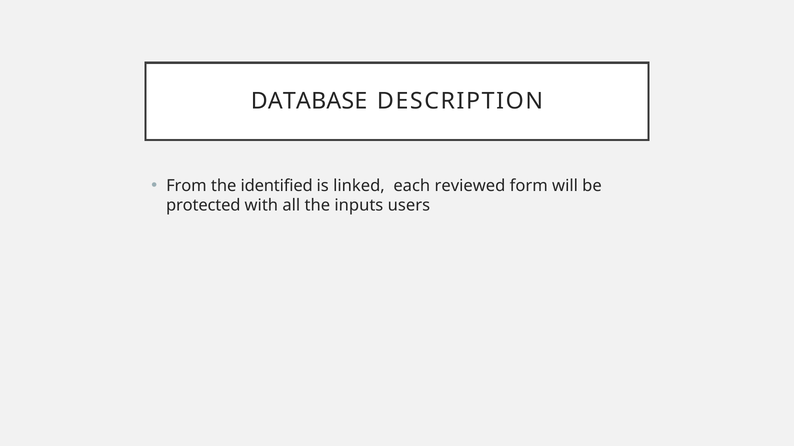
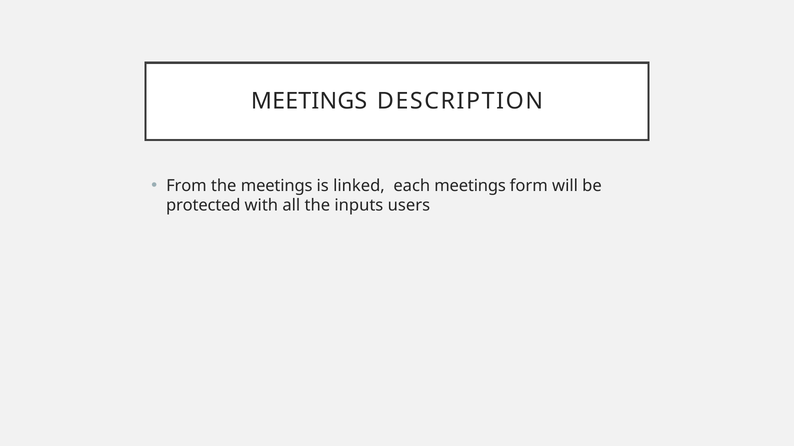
DATABASE: DATABASE -> MEETINGS (309, 101)
the identified: identified -> meetings (277, 186)
each reviewed: reviewed -> meetings (470, 186)
